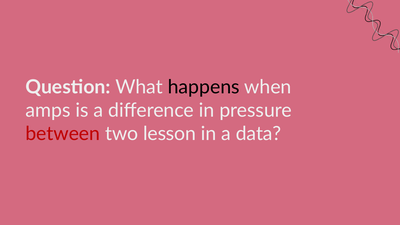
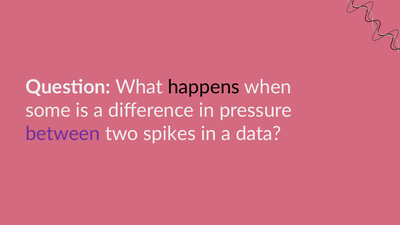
amps: amps -> some (48, 111)
between colour: red -> purple (63, 134)
lesson: lesson -> spikes (169, 134)
